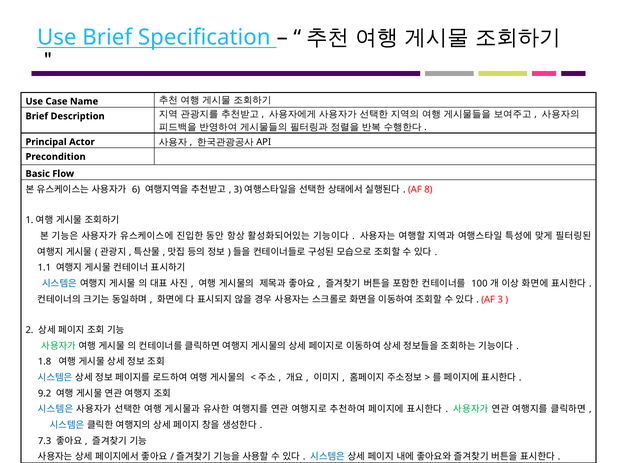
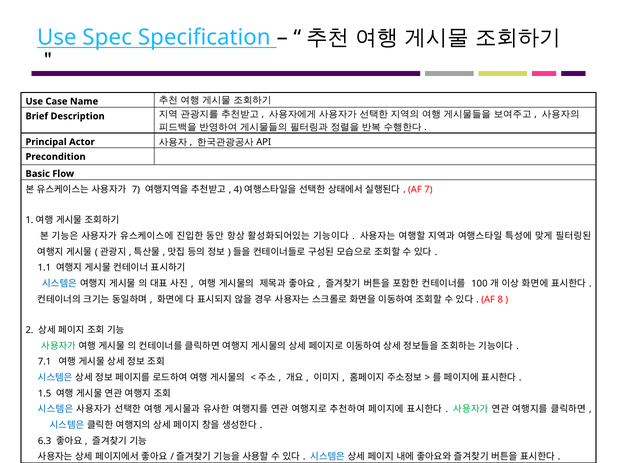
Use Brief: Brief -> Spec (107, 37)
6: 6 -> 7 (136, 190)
3: 3 -> 4 (238, 190)
AF 8: 8 -> 7 (428, 190)
AF 3: 3 -> 8 (500, 299)
1.8: 1.8 -> 7.1 (45, 362)
9.2: 9.2 -> 1.5 (45, 393)
7.3: 7.3 -> 6.3 (45, 441)
